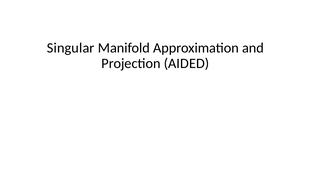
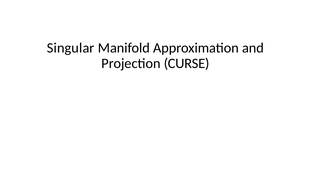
AIDED: AIDED -> CURSE (187, 63)
